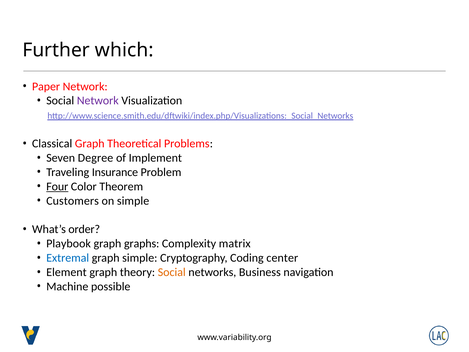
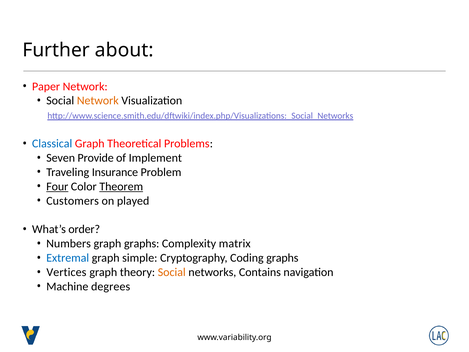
which: which -> about (124, 50)
Network colour: purple -> orange (98, 101)
Classical colour: black -> blue (52, 144)
Degree: Degree -> Provide (96, 158)
Theorem underline: none -> present (121, 186)
on simple: simple -> played (133, 201)
Playbook: Playbook -> Numbers (69, 243)
Coding center: center -> graphs (282, 258)
Element: Element -> Vertices (66, 272)
Business: Business -> Contains (260, 272)
possible: possible -> degrees (111, 286)
